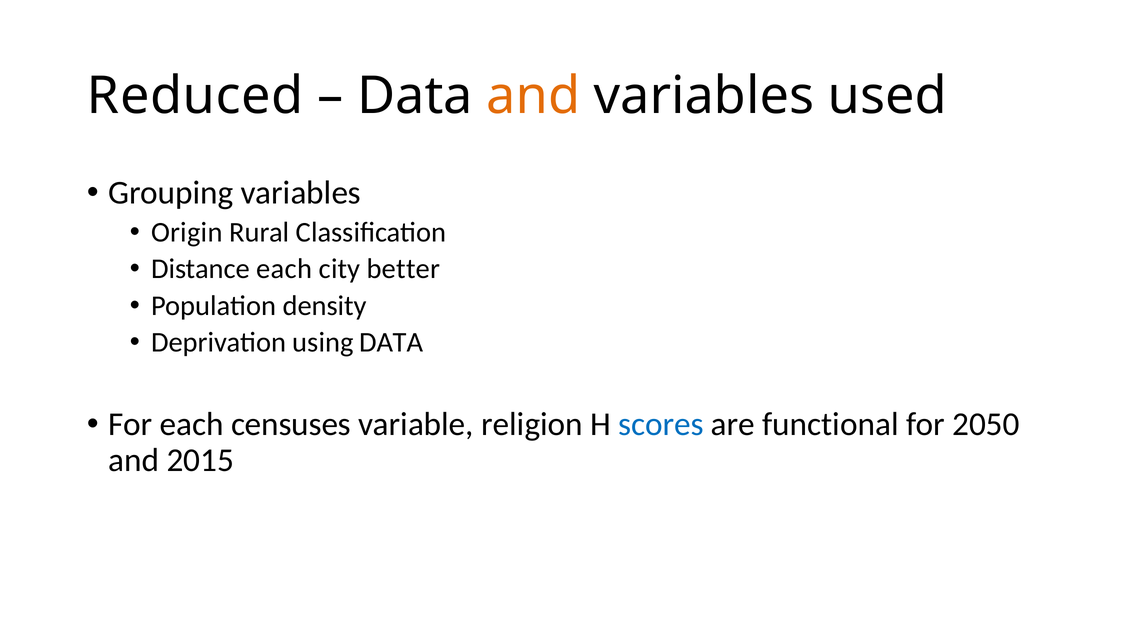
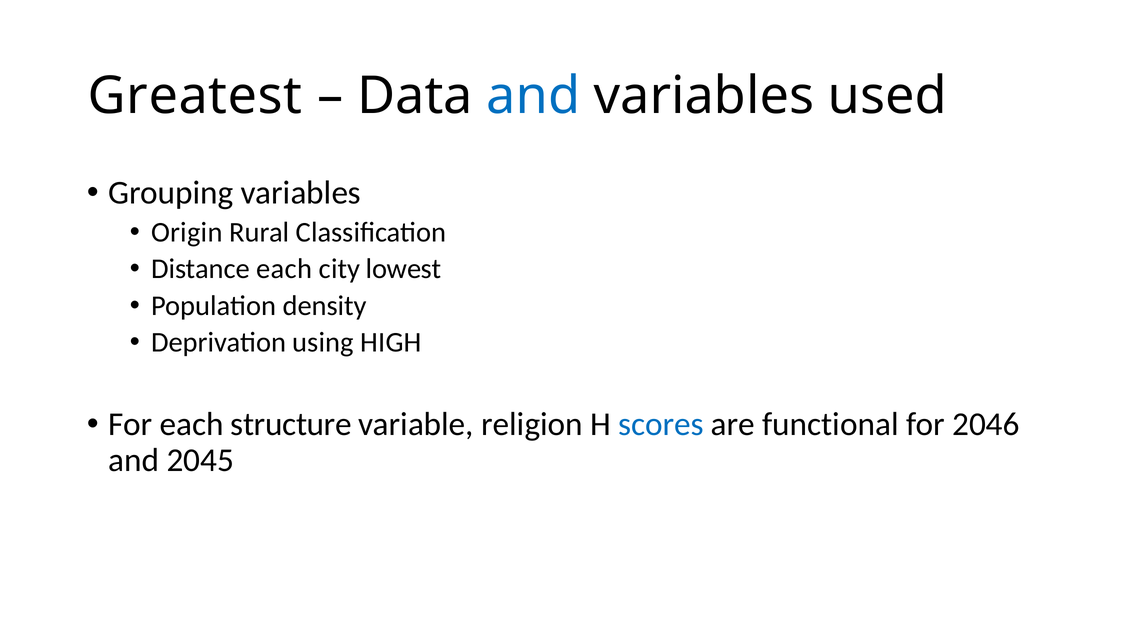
Reduced: Reduced -> Greatest (195, 96)
and colour: orange -> blue (533, 96)
better: better -> lowest (404, 269)
using DATA: DATA -> HIGH (391, 342)
censuses: censuses -> structure (291, 424)
2050: 2050 -> 2046 (986, 424)
2015: 2015 -> 2045 (200, 460)
